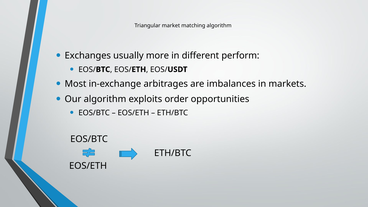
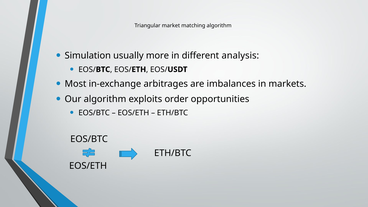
Exchanges: Exchanges -> Simulation (88, 56)
perform: perform -> analysis (240, 56)
